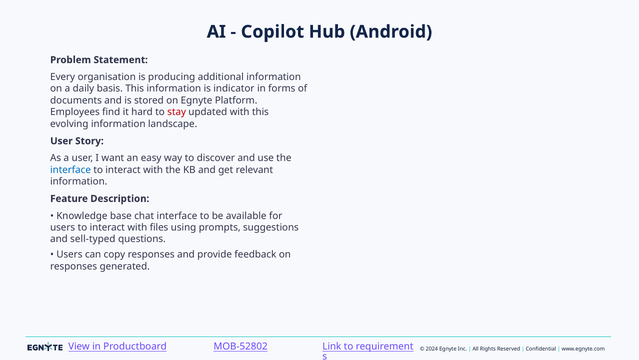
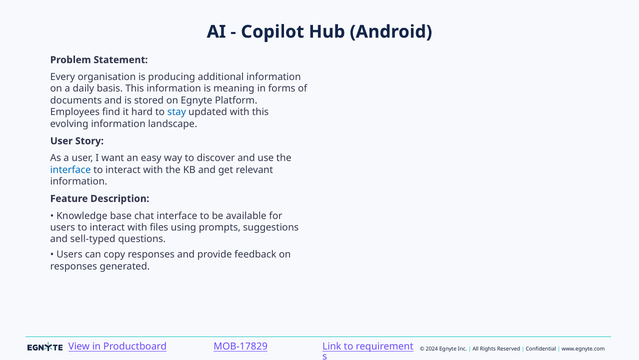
indicator: indicator -> meaning (234, 89)
stay colour: red -> blue (177, 112)
MOB-52802: MOB-52802 -> MOB-17829 (241, 346)
